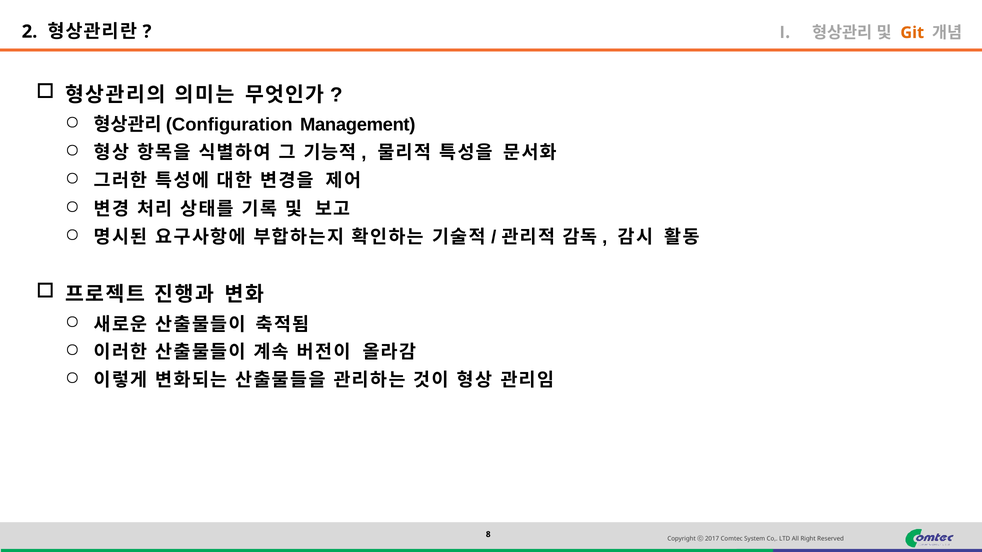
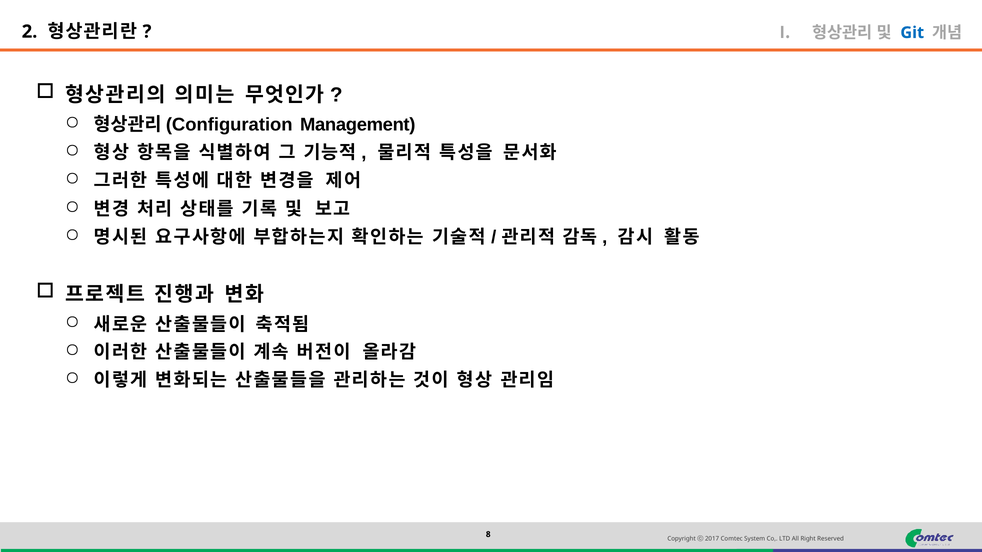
Git colour: orange -> blue (912, 33)
